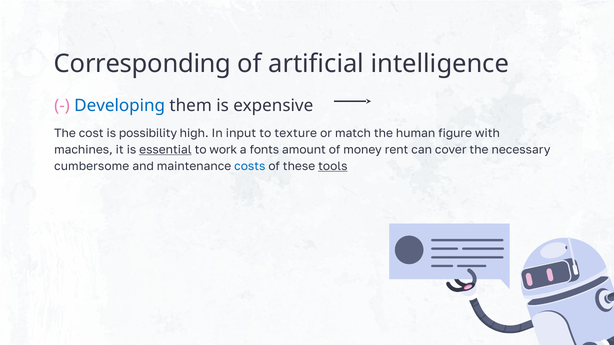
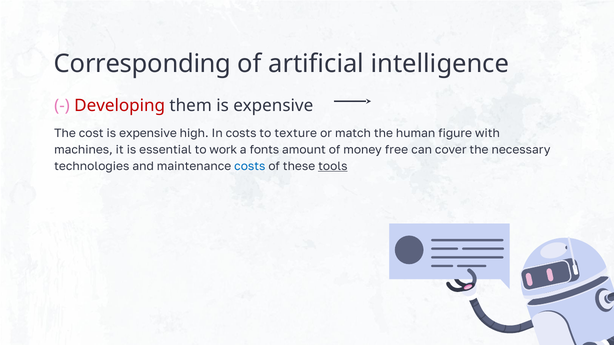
Developing colour: blue -> red (120, 106)
cost is possibility: possibility -> expensive (148, 133)
In input: input -> costs (241, 133)
essential underline: present -> none (165, 150)
rent: rent -> free (396, 150)
cumbersome: cumbersome -> technologies (92, 166)
